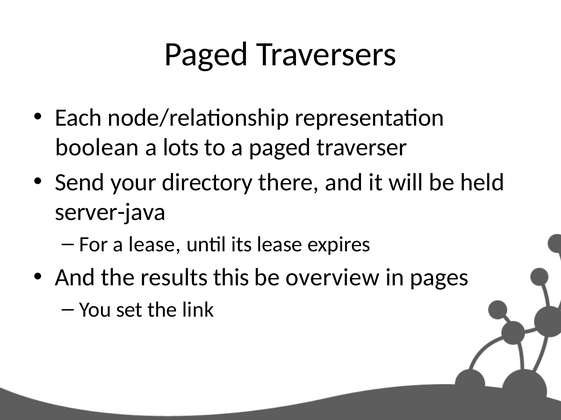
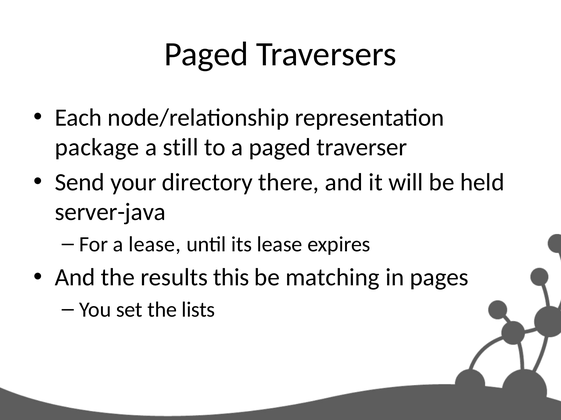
boolean: boolean -> package (97, 148)
lots: lots -> still (181, 148)
overview: overview -> matching (333, 278)
link: link -> lists (198, 310)
